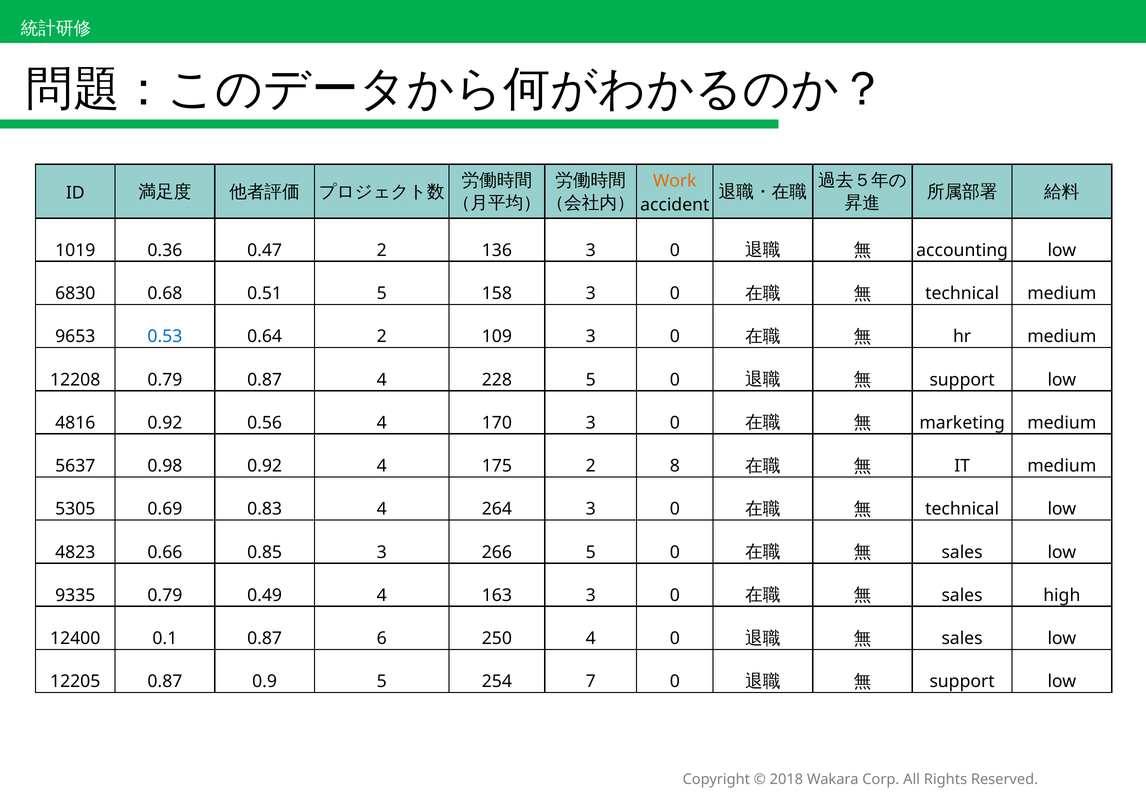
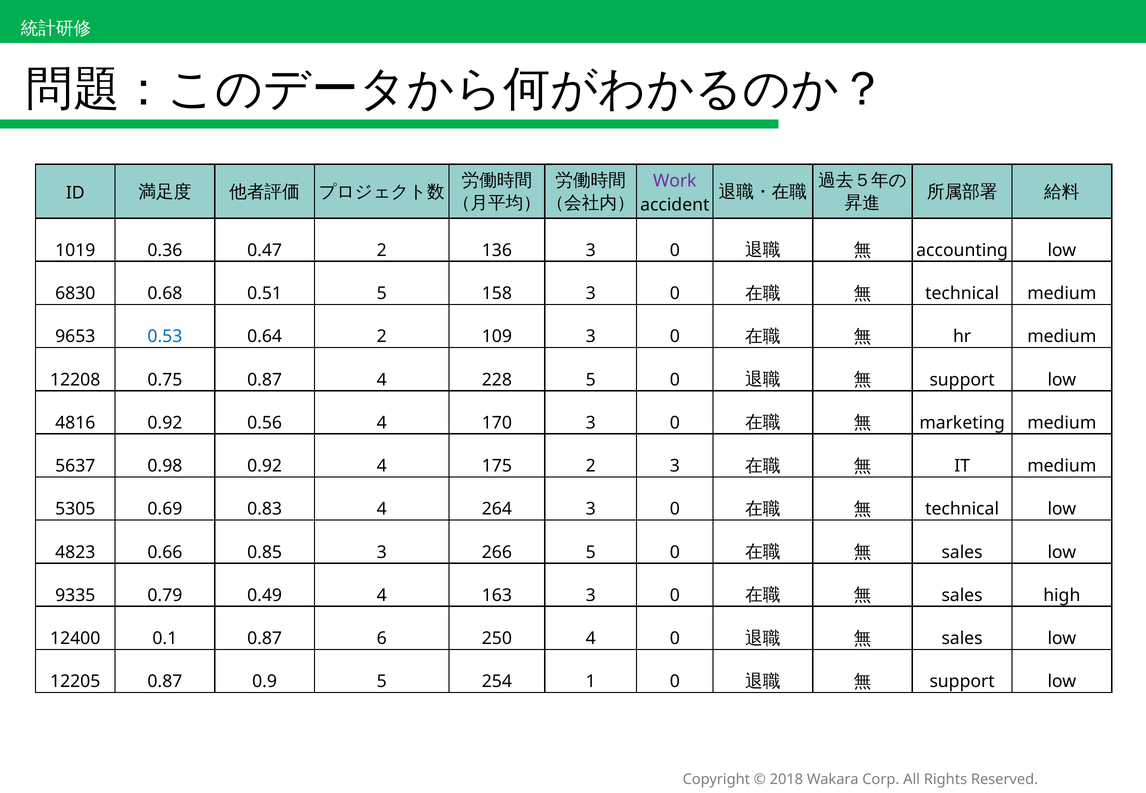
Work colour: orange -> purple (675, 181)
12208 0.79: 0.79 -> 0.75 (165, 380)
2 8: 8 -> 3 (675, 466)
7: 7 -> 1 (591, 682)
